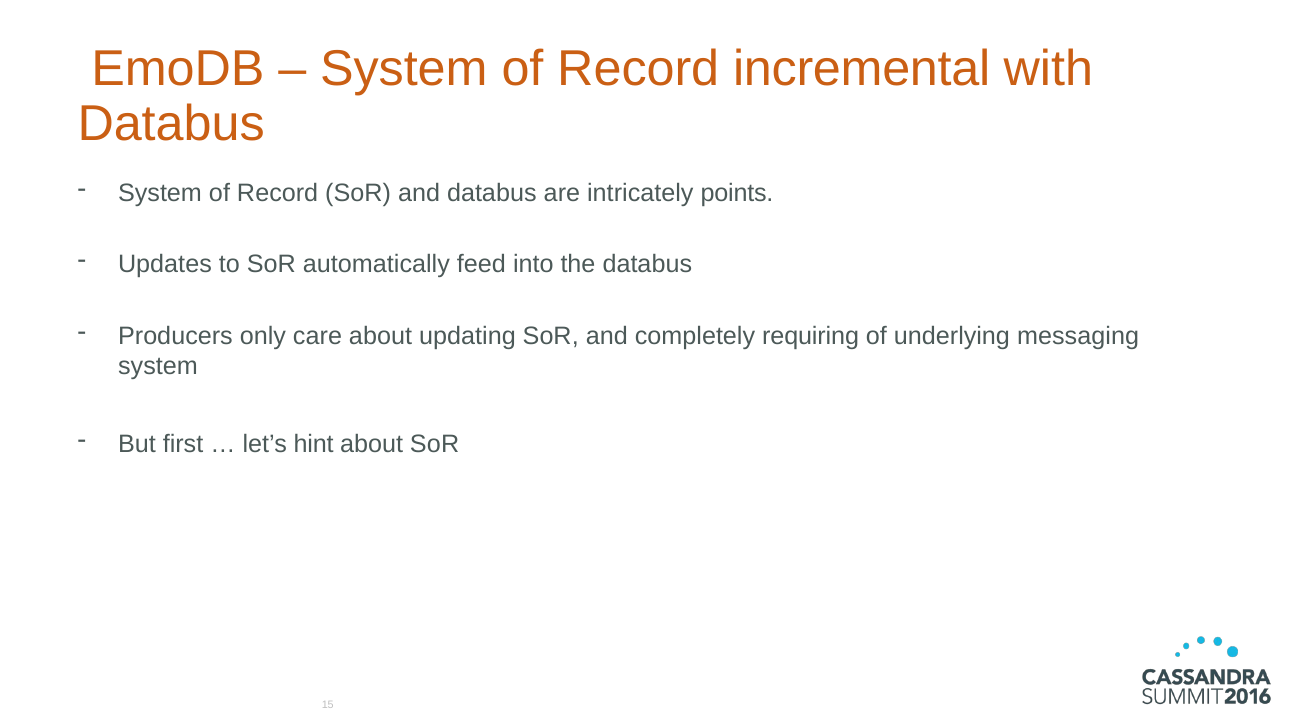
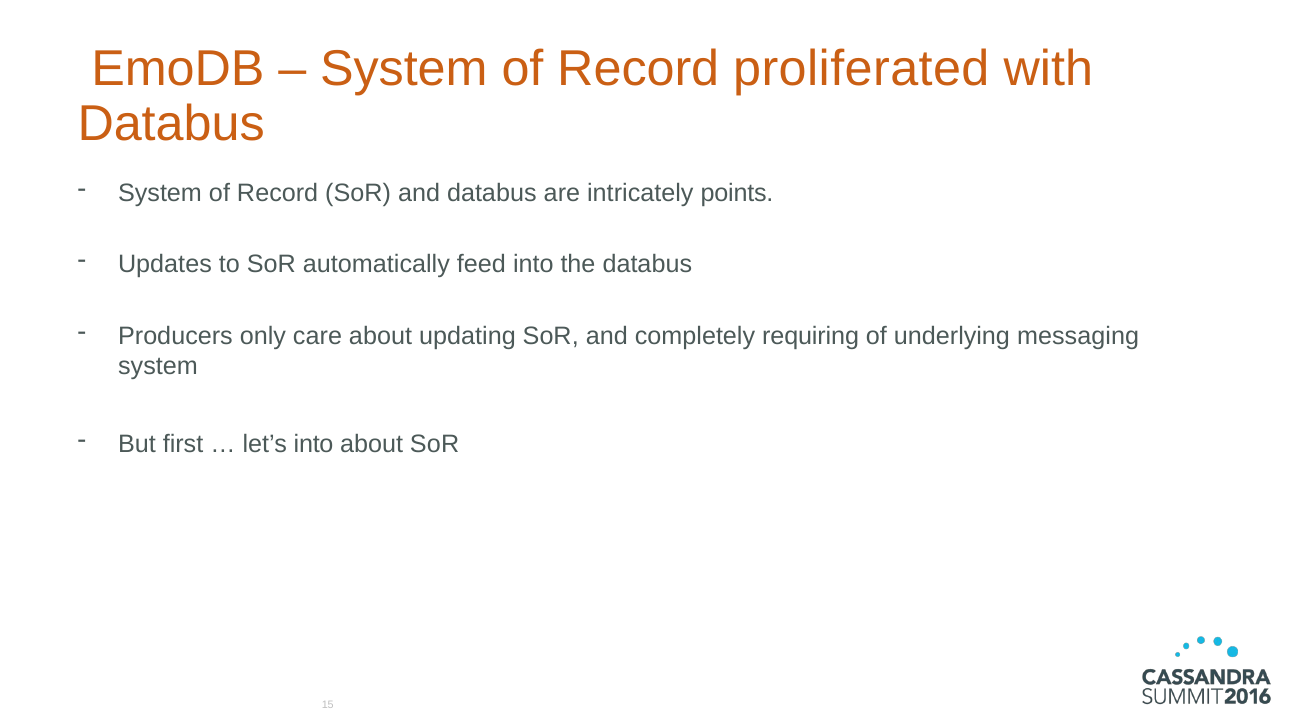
incremental: incremental -> proliferated (861, 69)
let’s hint: hint -> into (314, 444)
